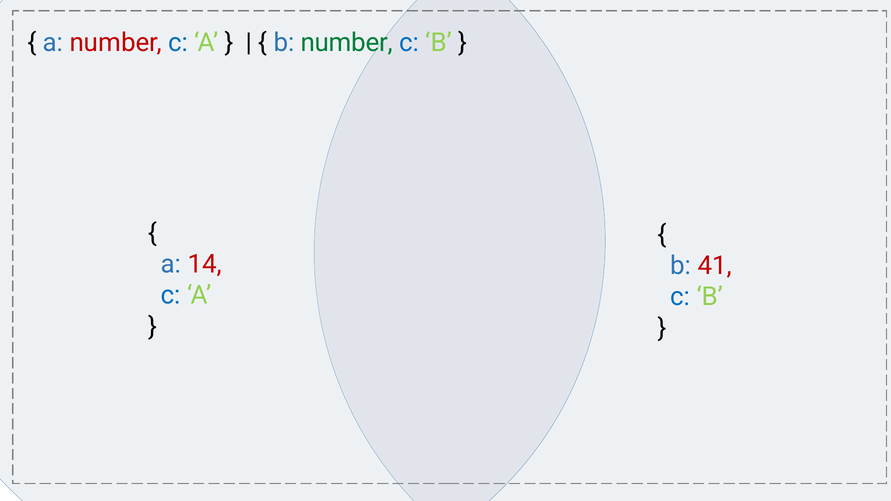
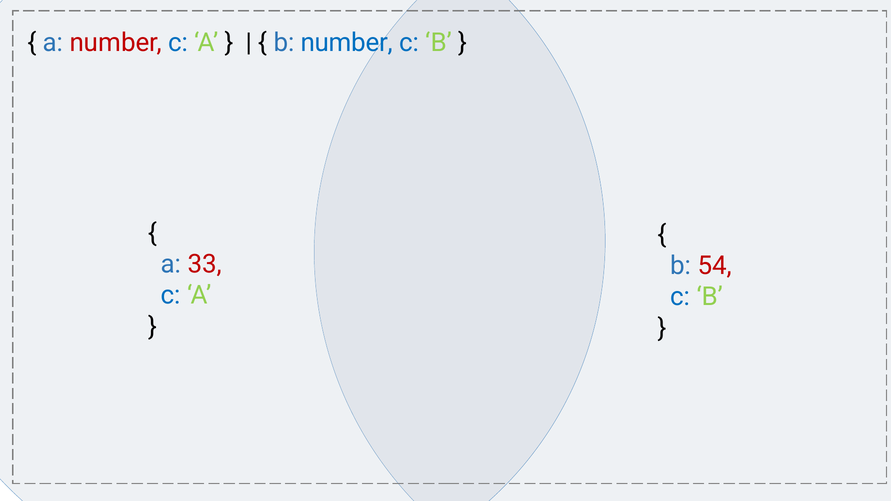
number colour: green -> blue (347, 43)
14: 14 -> 33 (205, 264)
41: 41 -> 54 (715, 266)
